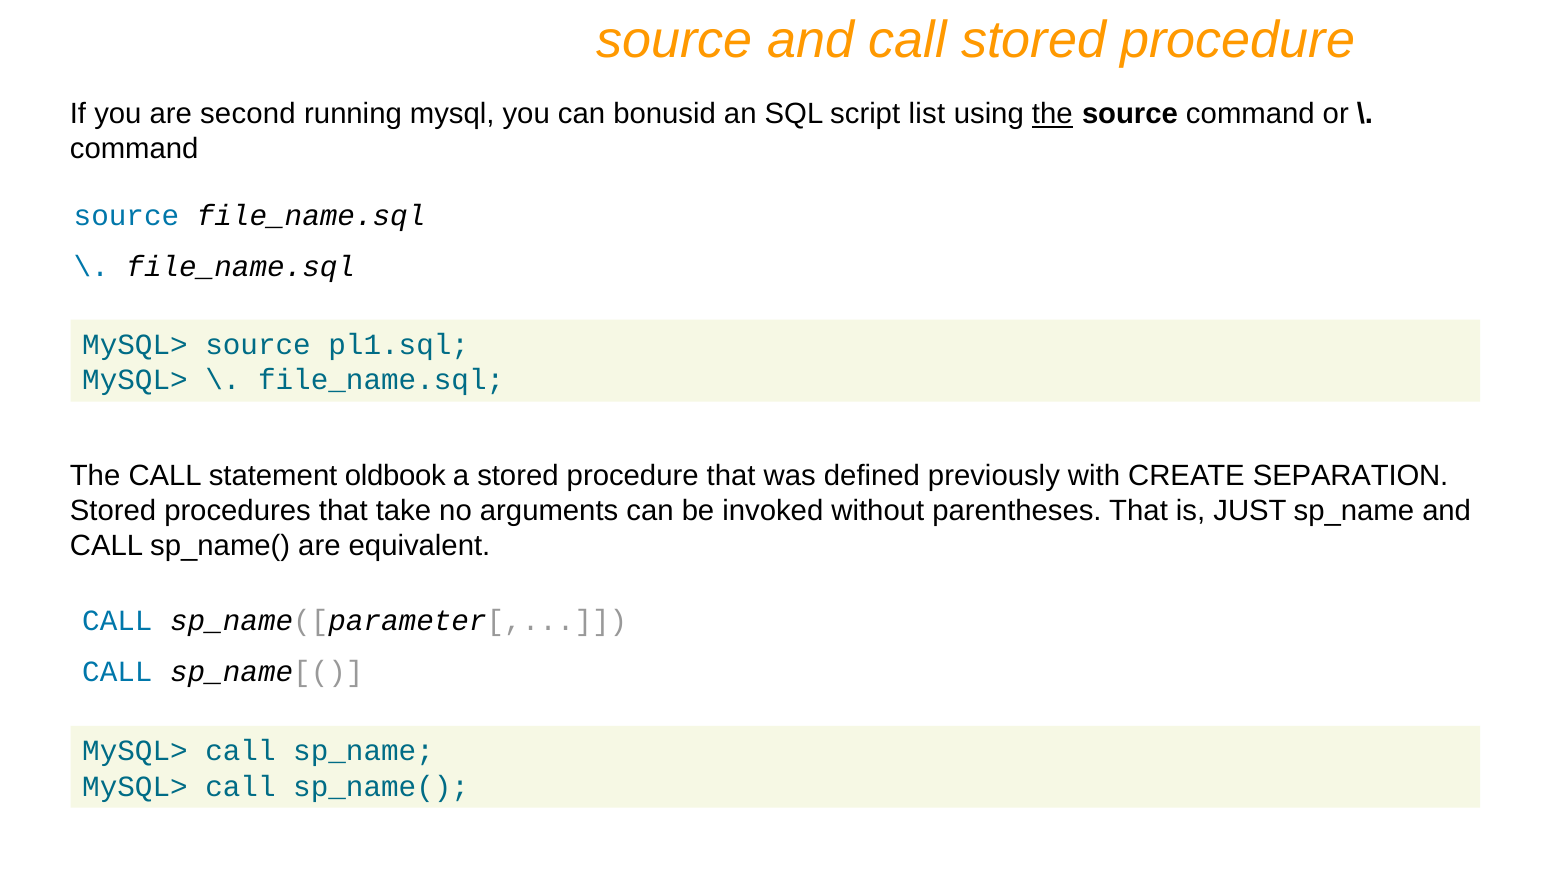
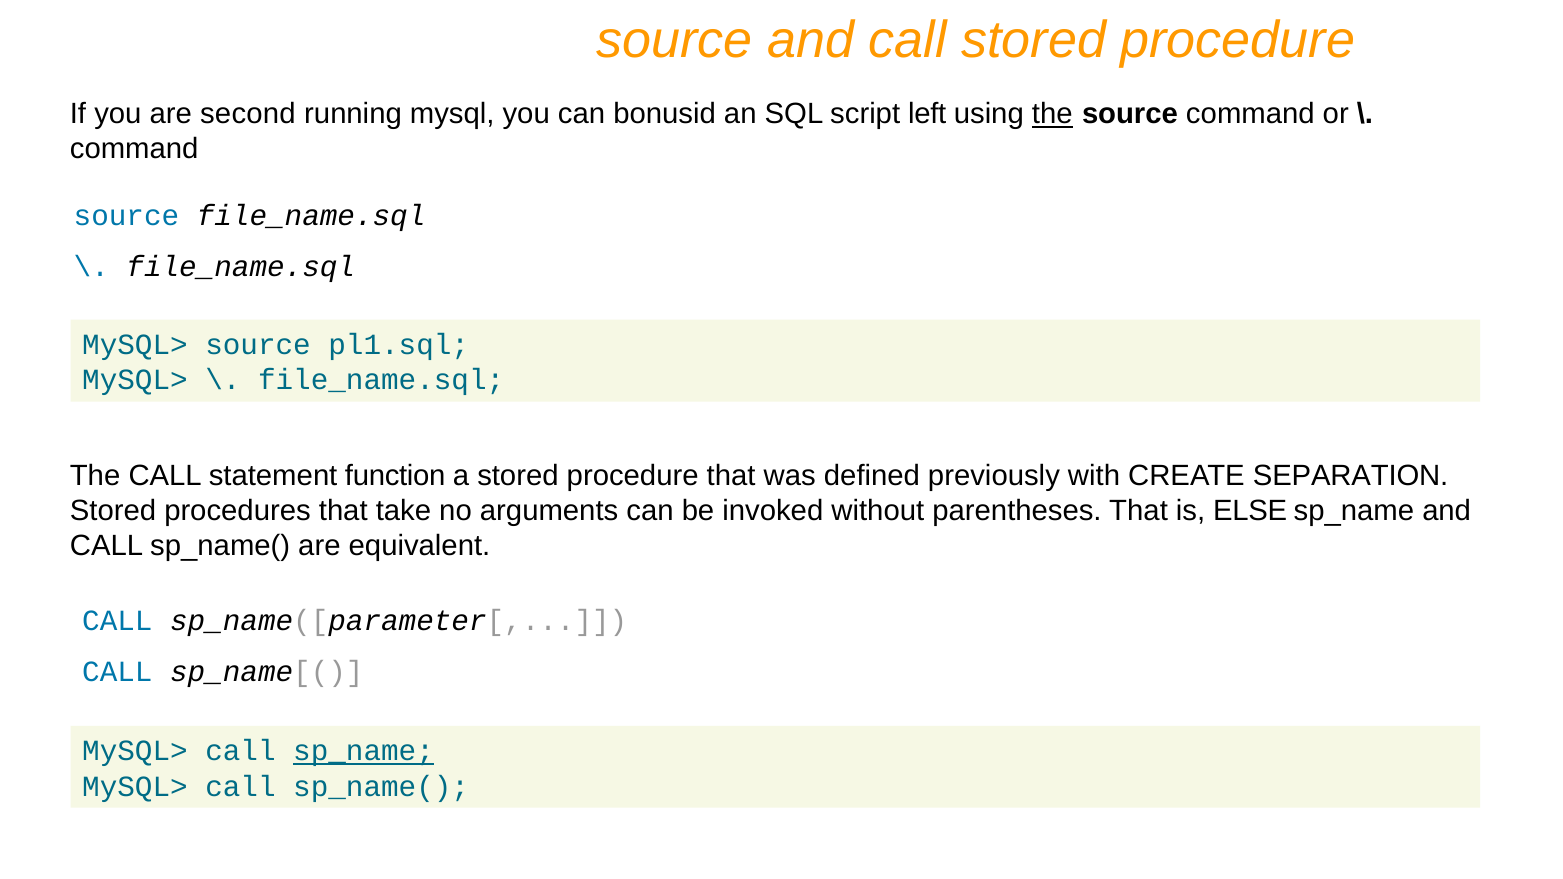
list: list -> left (927, 114)
oldbook: oldbook -> function (395, 476)
JUST: JUST -> ELSE (1250, 511)
sp_name underline: none -> present (364, 751)
